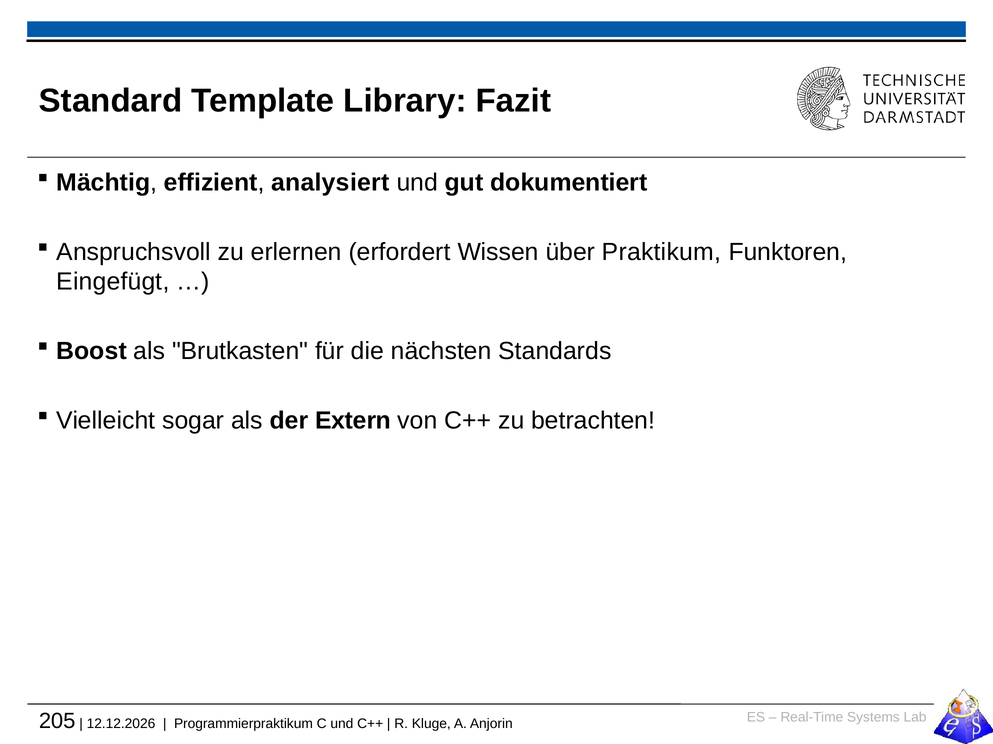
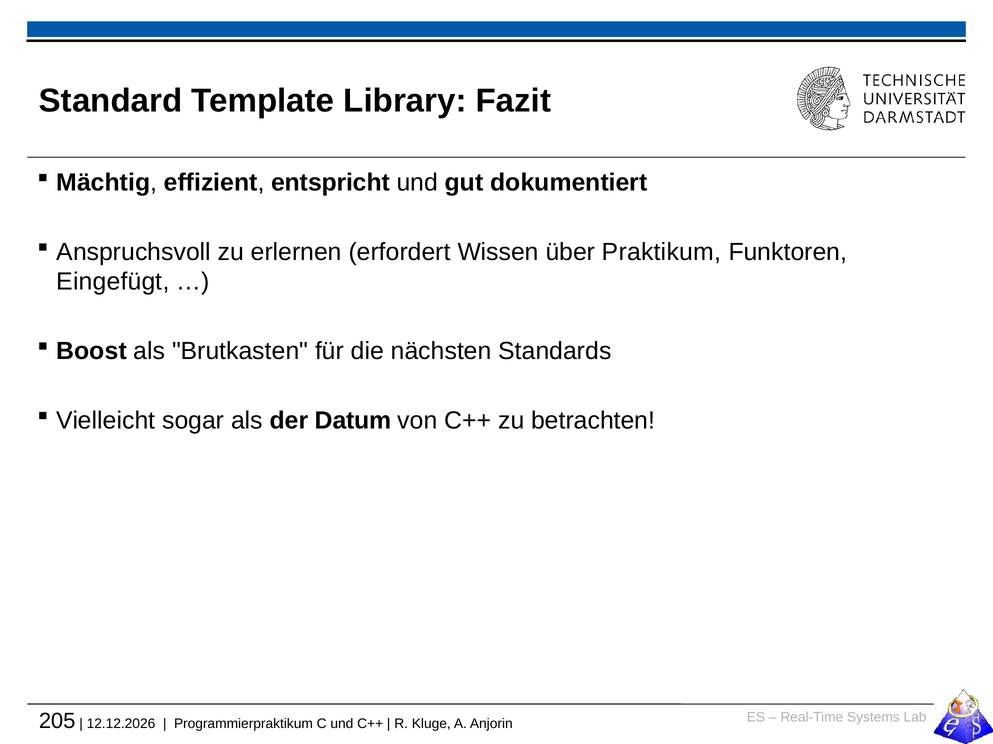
analysiert: analysiert -> entspricht (331, 183)
Extern: Extern -> Datum (353, 421)
